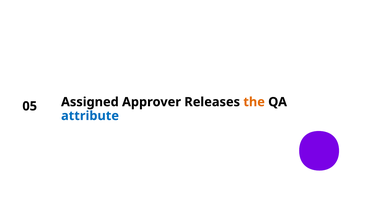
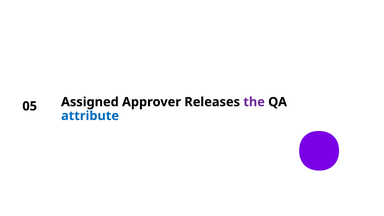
the colour: orange -> purple (254, 102)
